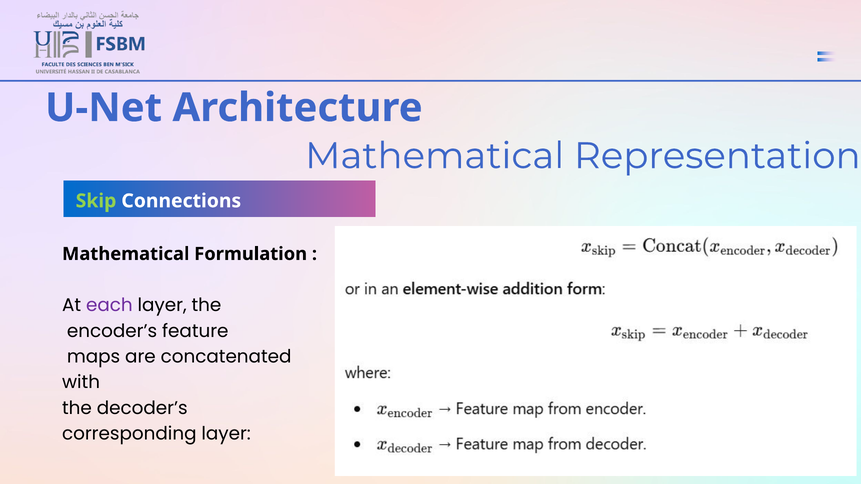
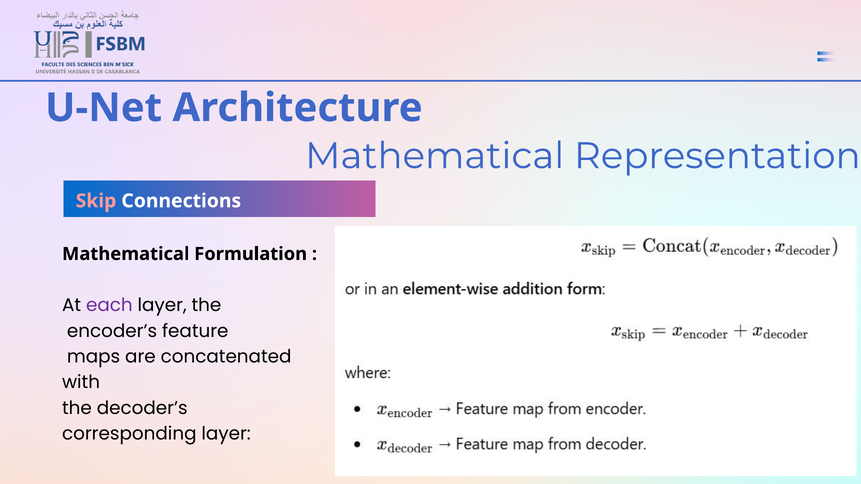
Skip colour: light green -> pink (96, 201)
